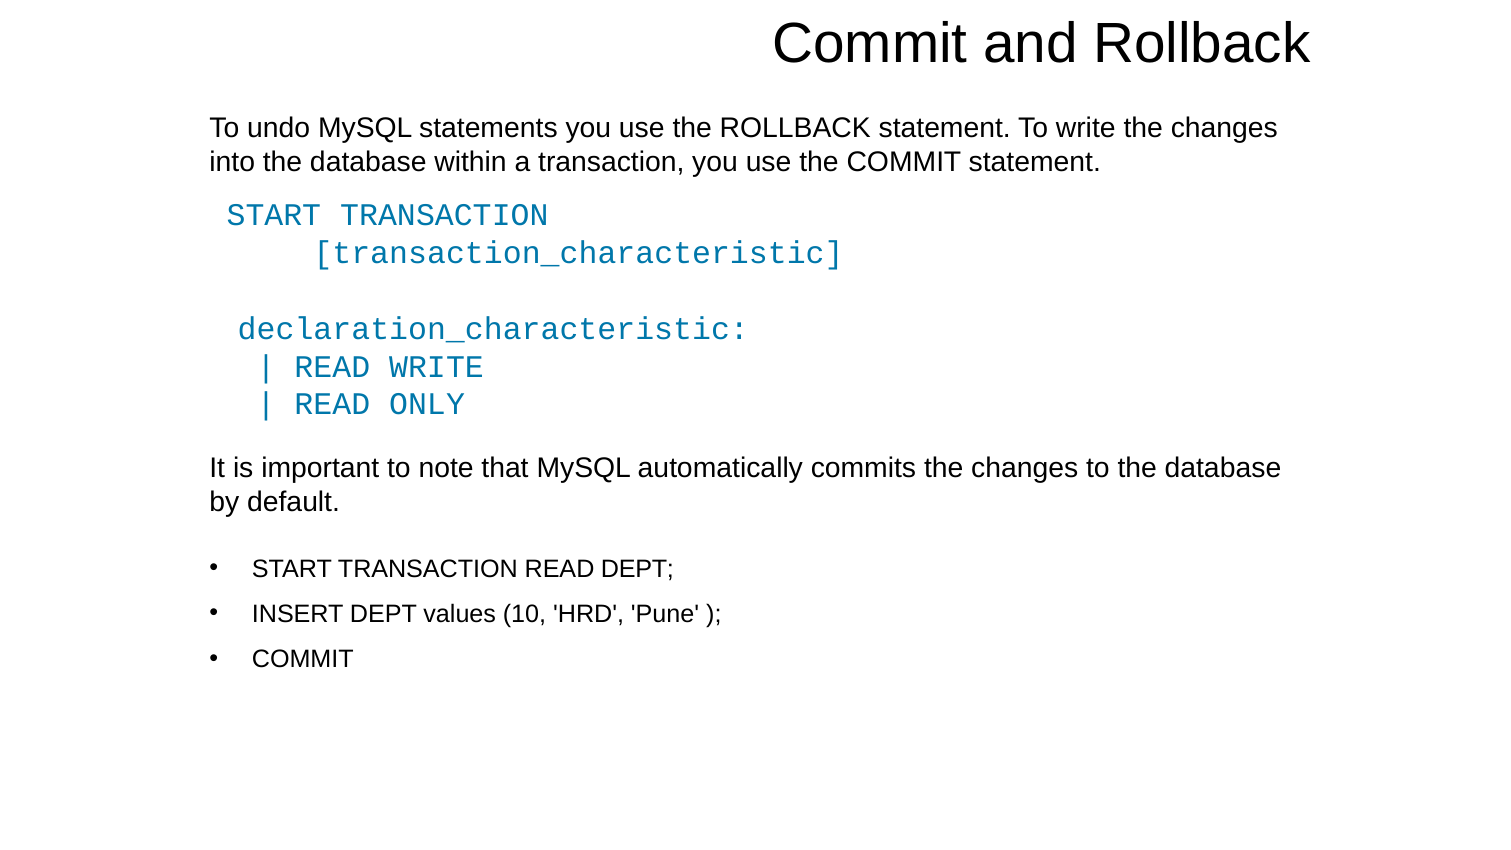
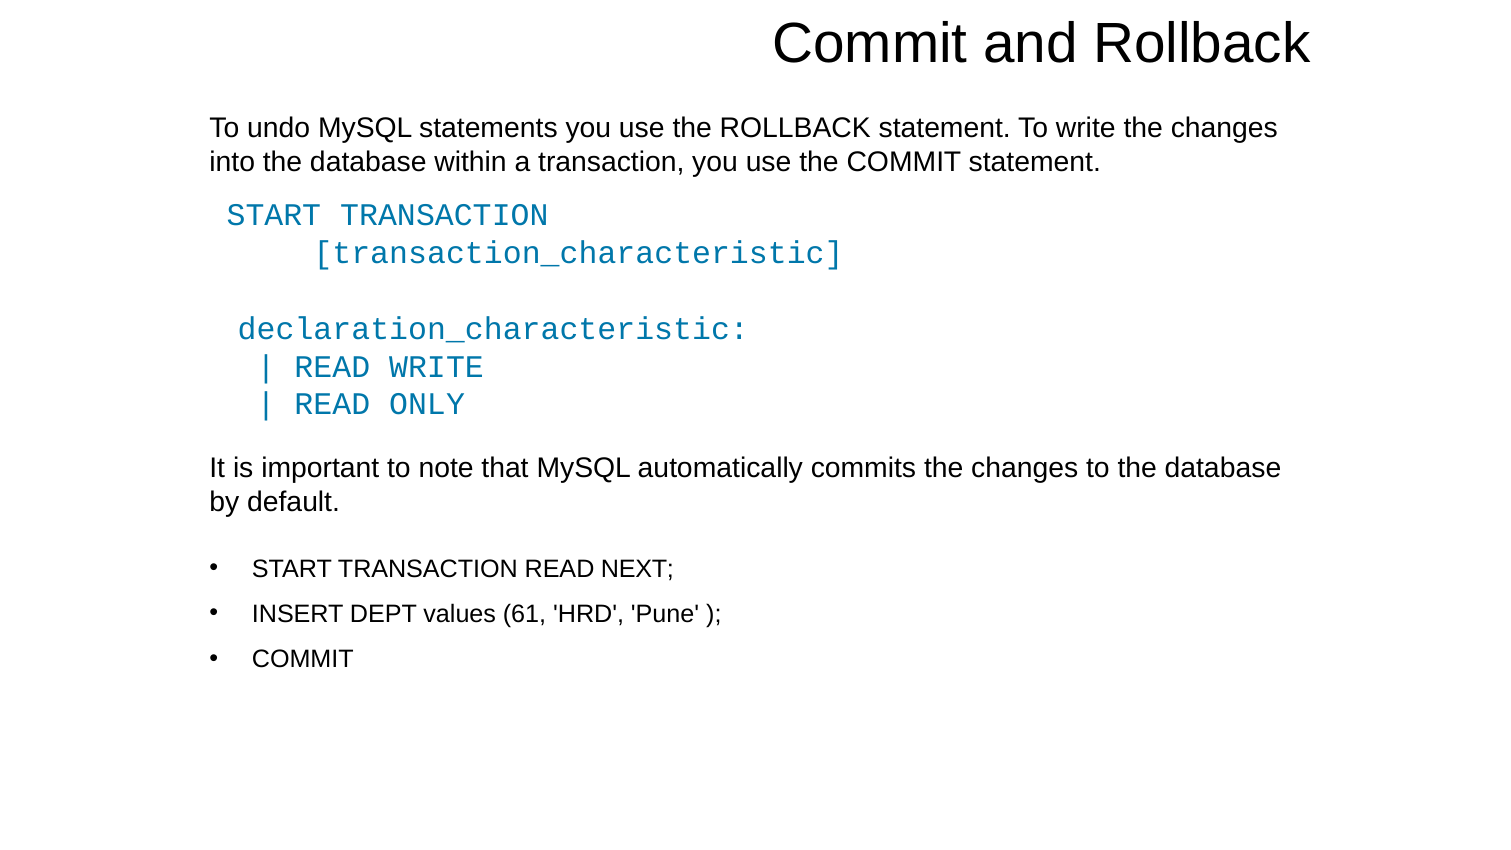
READ DEPT: DEPT -> NEXT (637, 569)
10: 10 -> 61 (525, 614)
